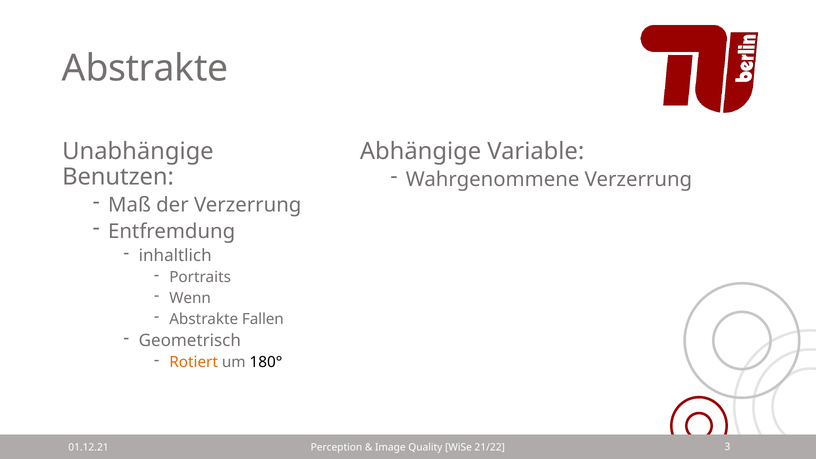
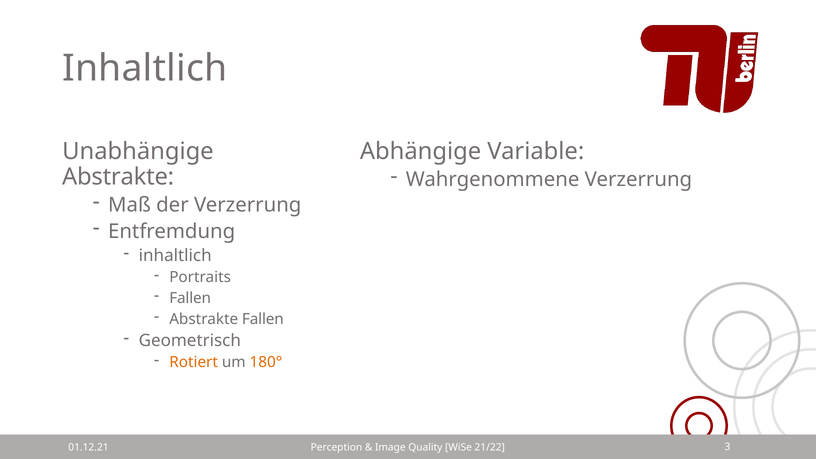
Abstrakte: Abstrakte -> Inhaltlich (145, 69)
Benutzen: Benutzen -> Abstrakte (118, 177)
Wenn: Wenn -> Fallen (190, 298)
180° colour: black -> orange (266, 362)
